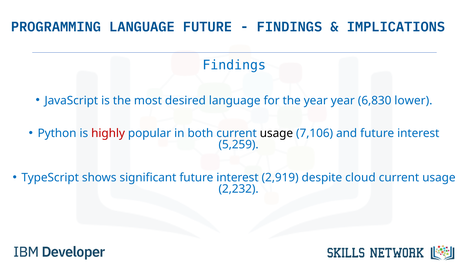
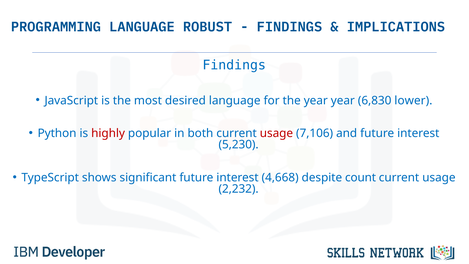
LANGUAGE FUTURE: FUTURE -> ROBUST (208, 27)
usage colour: black -> red (276, 133)
5,259: 5,259 -> 5,230 (239, 145)
2,919: 2,919 -> 4,668 (280, 177)
cloud: cloud -> count (361, 177)
